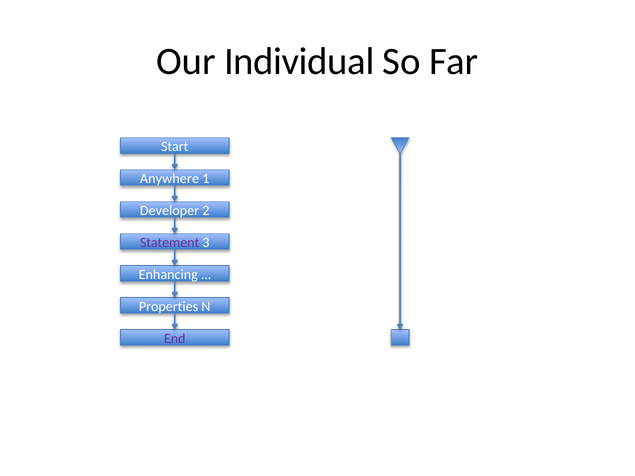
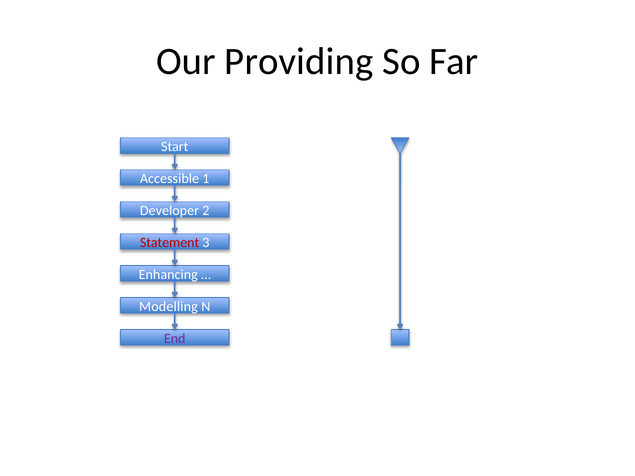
Individual: Individual -> Providing (299, 61)
Anywhere: Anywhere -> Accessible (170, 179)
Statement colour: purple -> red (170, 243)
Properties: Properties -> Modelling (168, 307)
